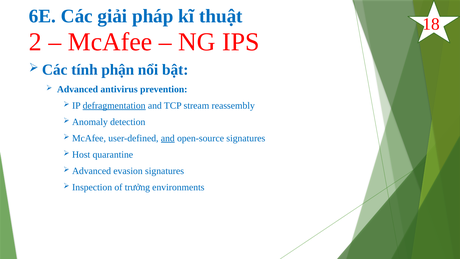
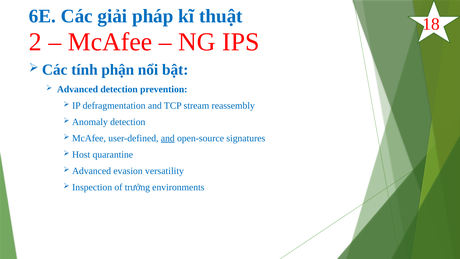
Advanced antivirus: antivirus -> detection (119, 89)
defragmentation underline: present -> none (114, 106)
evasion signatures: signatures -> versatility (165, 171)
